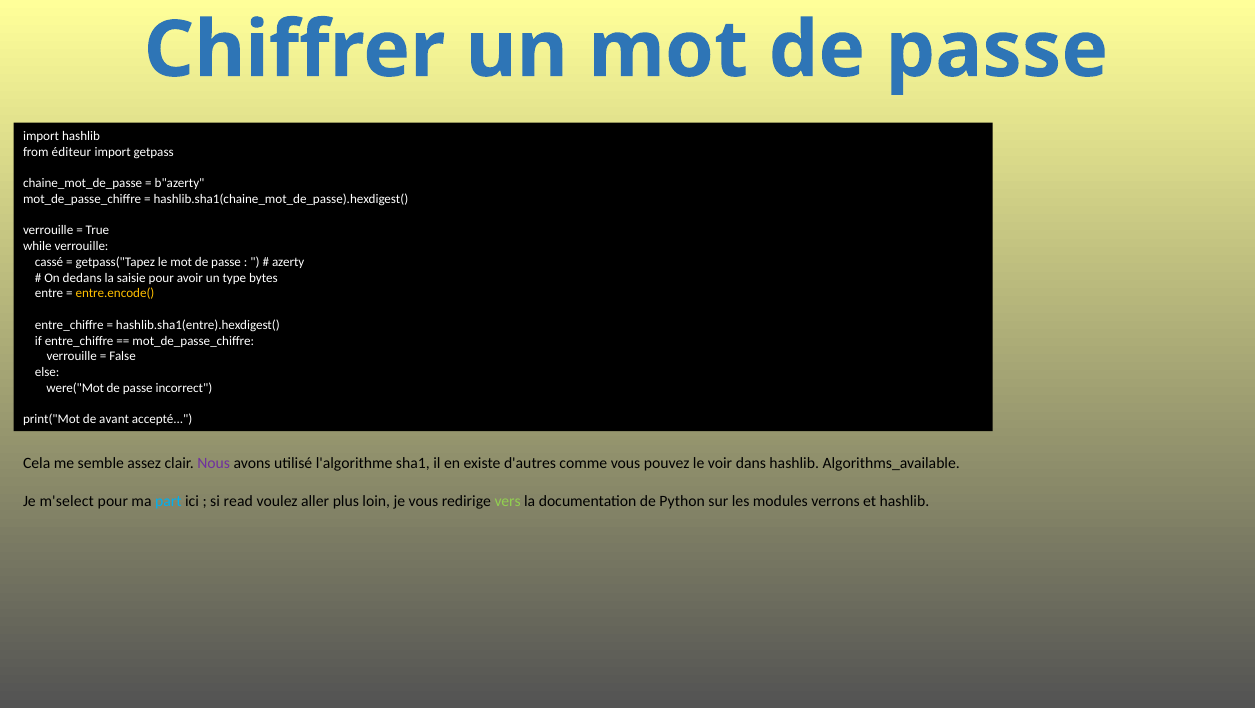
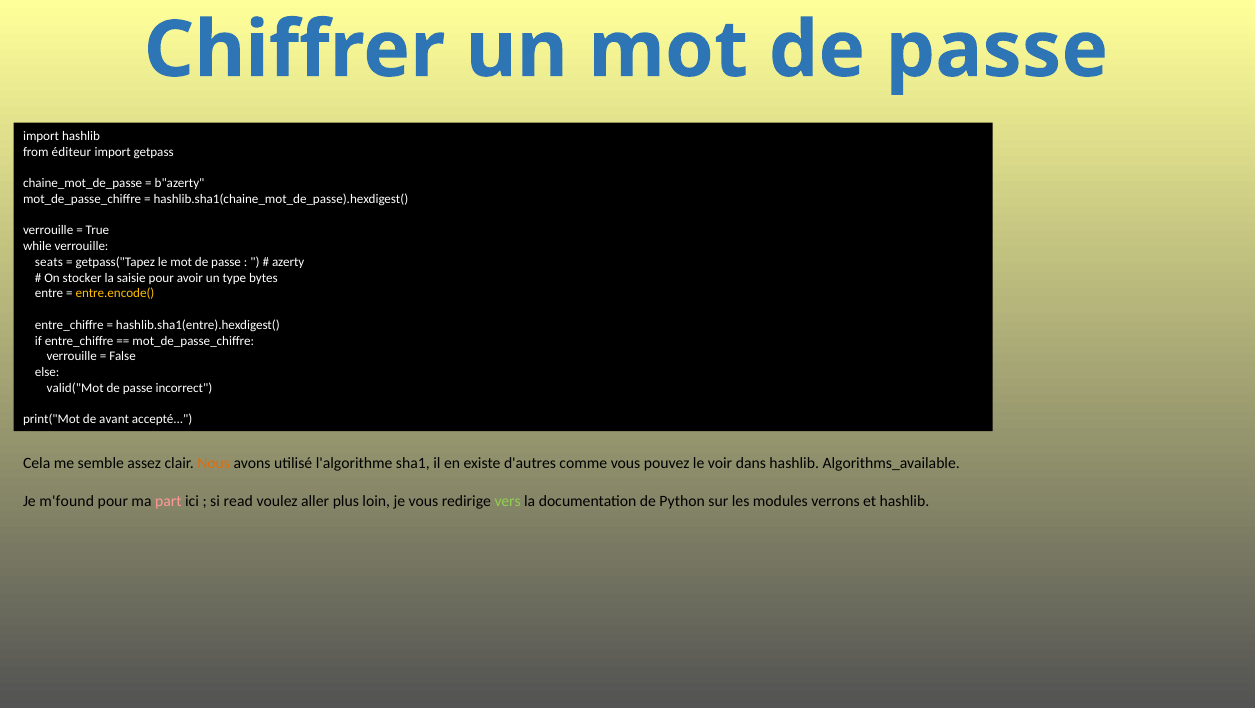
cassé: cassé -> seats (49, 262)
dedans: dedans -> stocker (82, 278)
were("Mot: were("Mot -> valid("Mot (75, 388)
Nous colour: purple -> orange (214, 463)
m'select: m'select -> m'found (67, 501)
part colour: light blue -> pink (168, 501)
